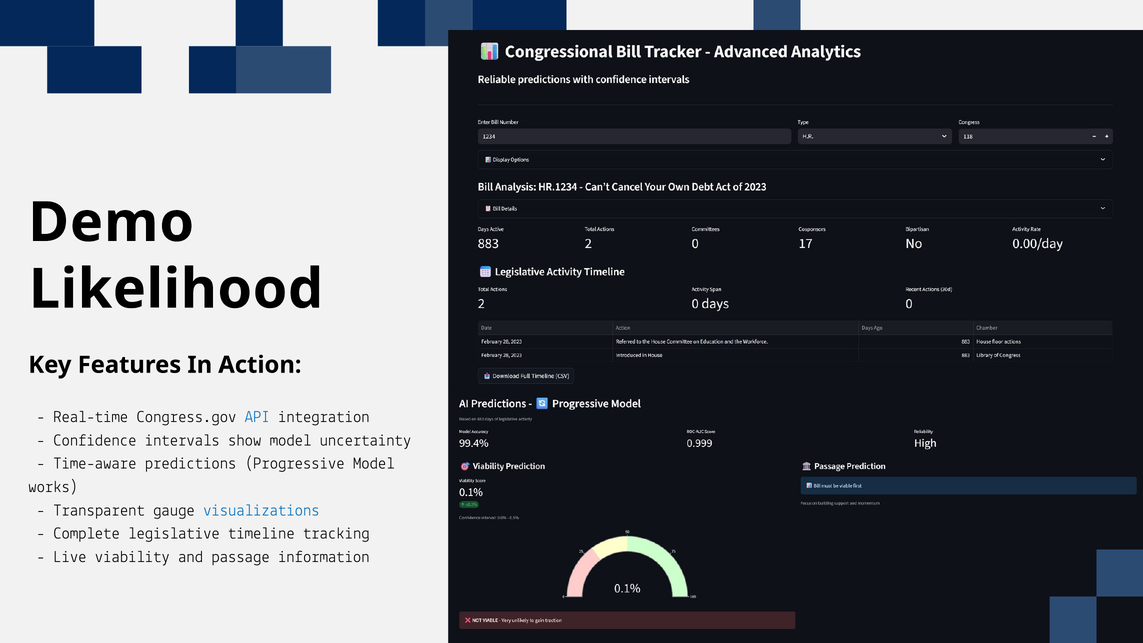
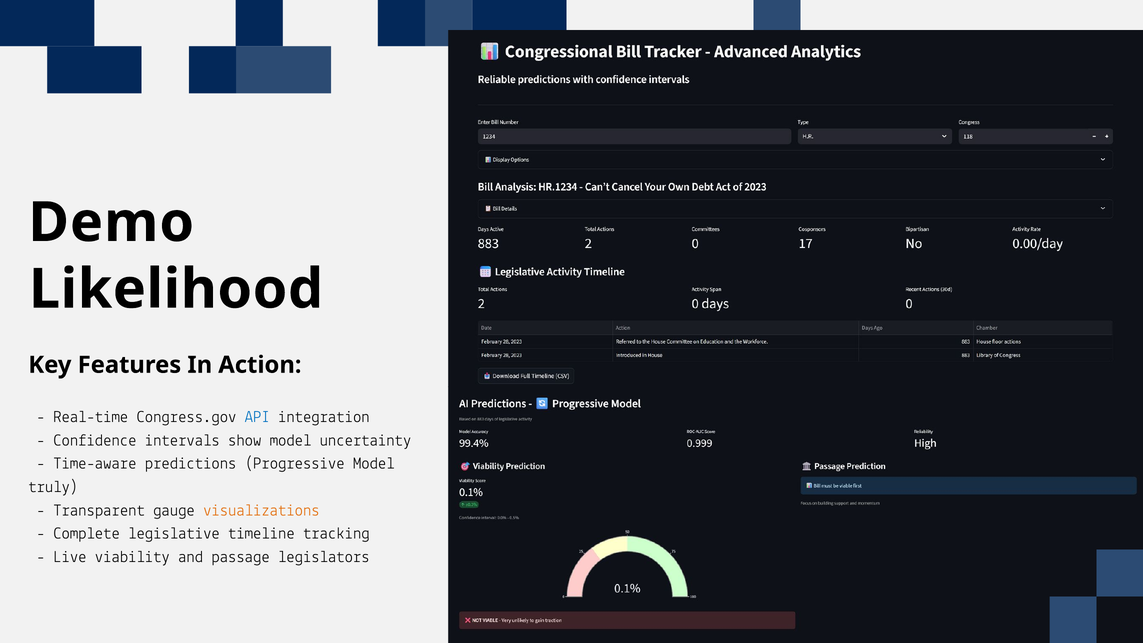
works: works -> truly (53, 487)
visualizations colour: blue -> orange (261, 510)
information: information -> legislators (324, 557)
